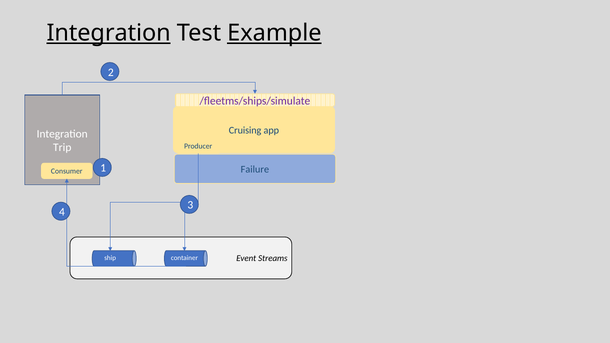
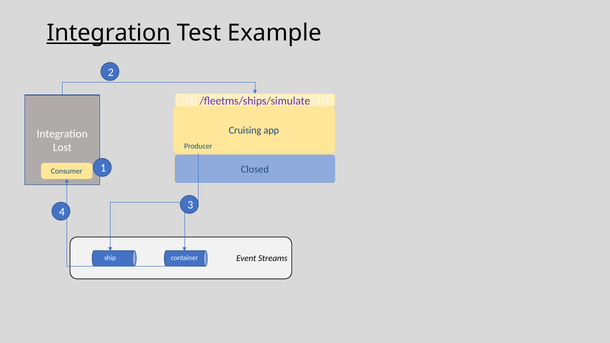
Example underline: present -> none (274, 33)
Trip: Trip -> Lost (62, 148)
Failure: Failure -> Closed (255, 170)
